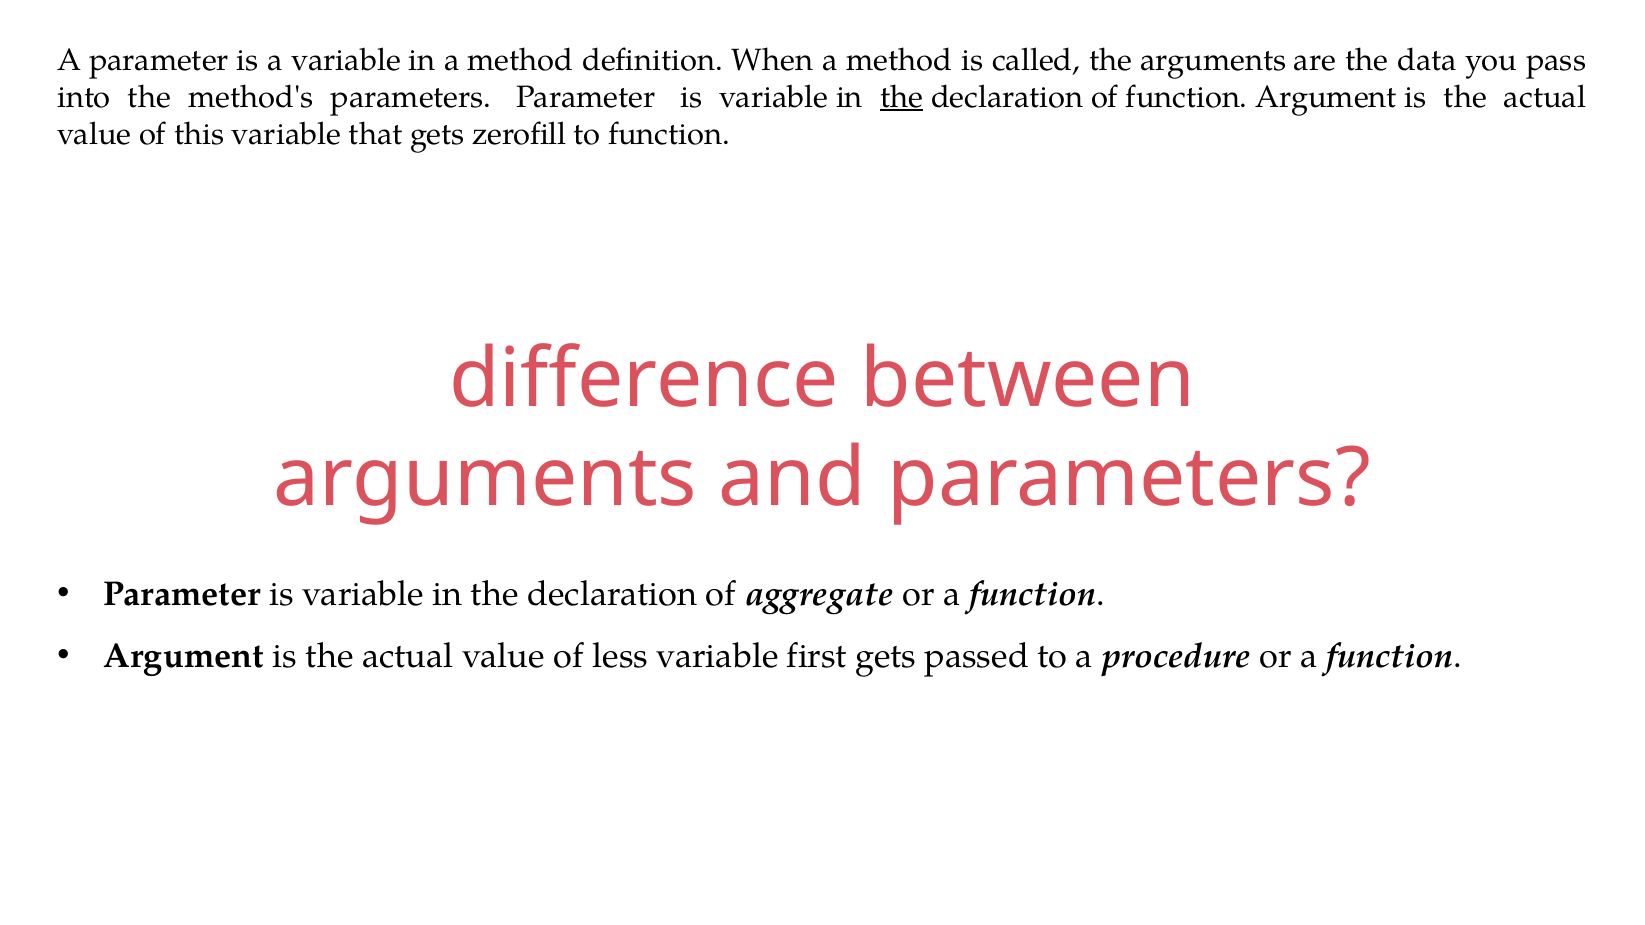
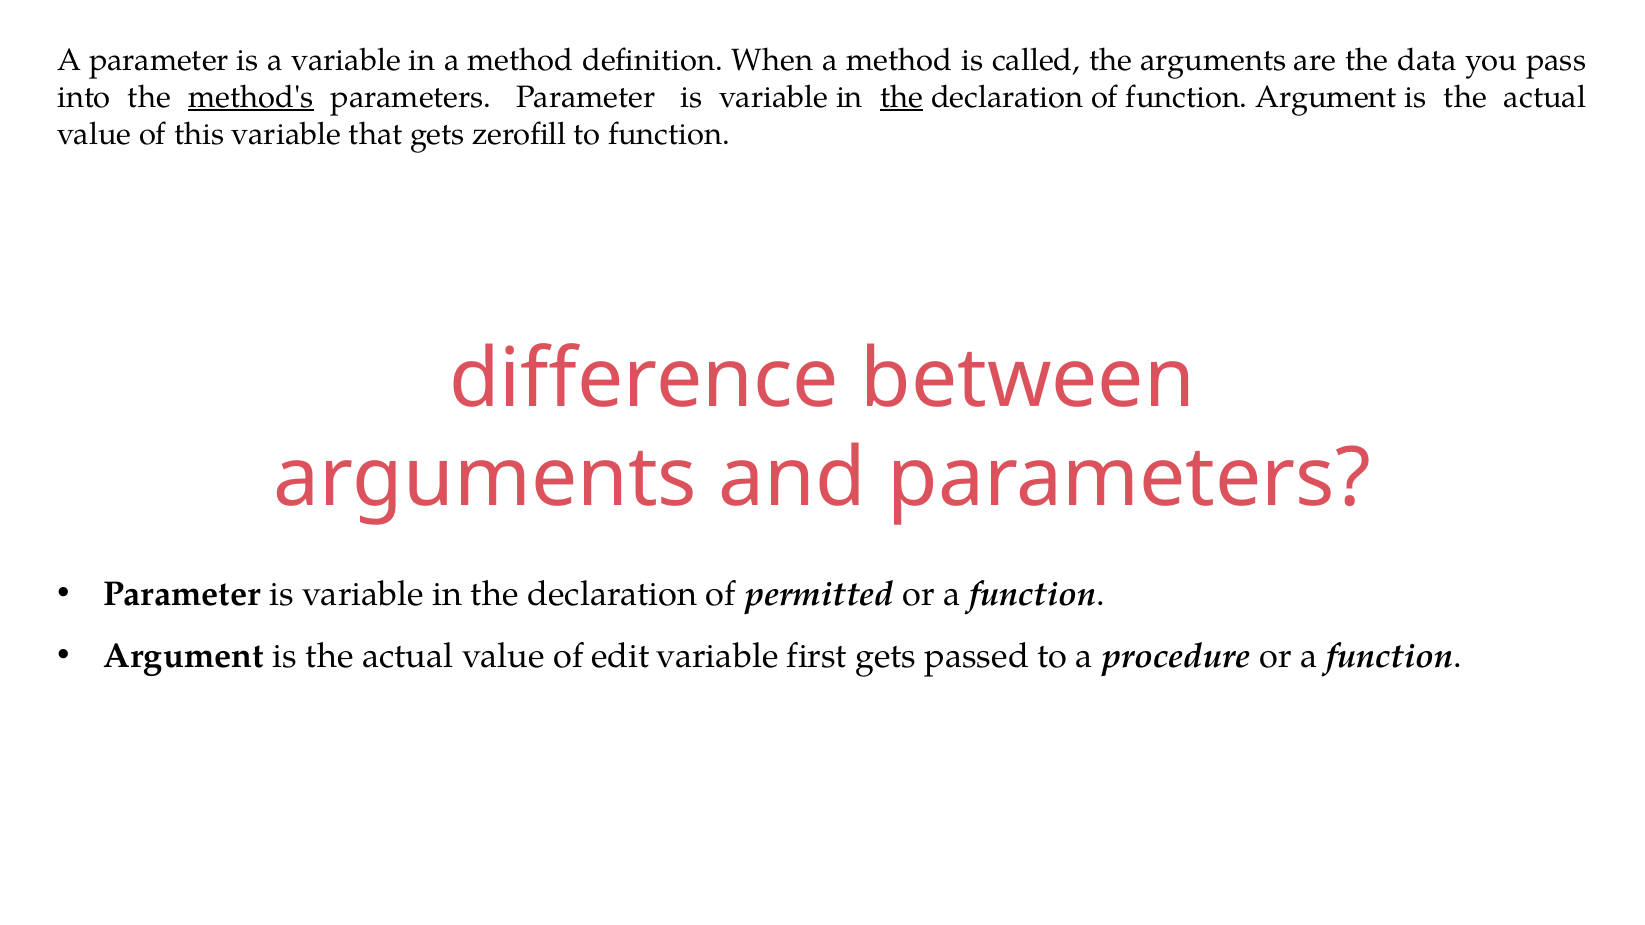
method's underline: none -> present (251, 97)
aggregate: aggregate -> permitted (819, 594)
less: less -> edit (621, 656)
